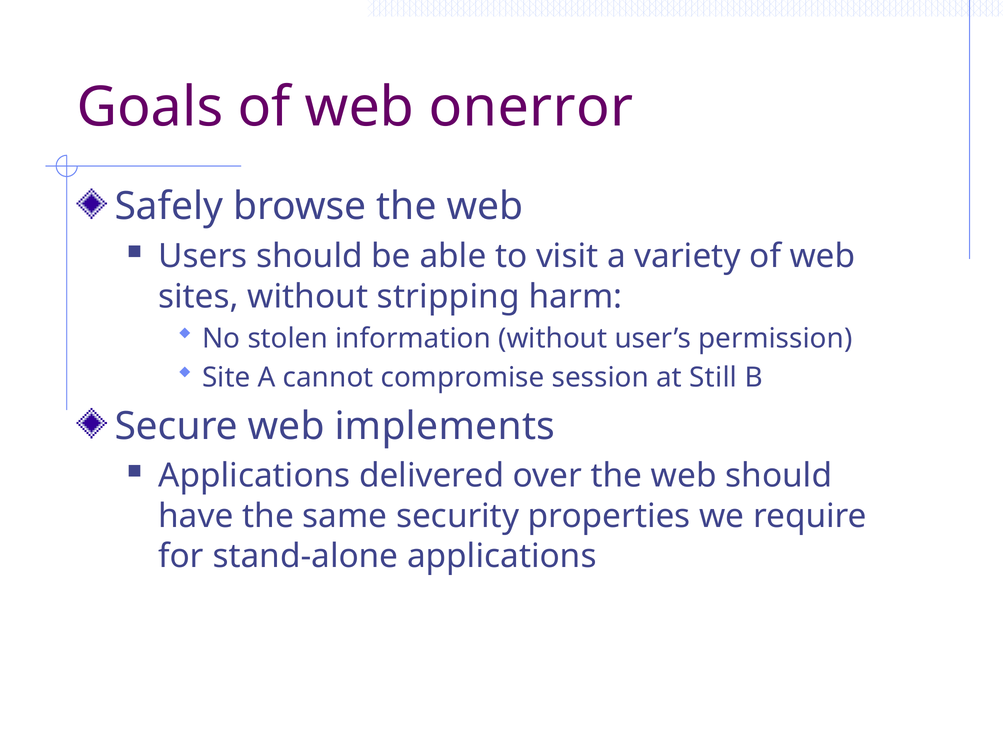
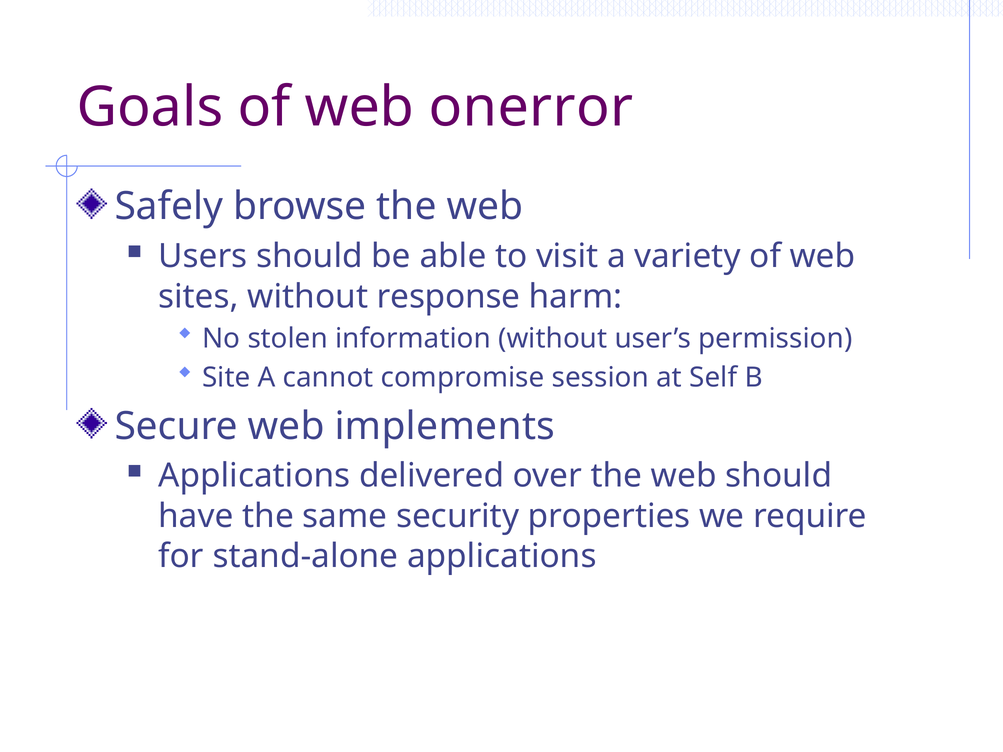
stripping: stripping -> response (449, 297)
Still: Still -> Self (713, 378)
